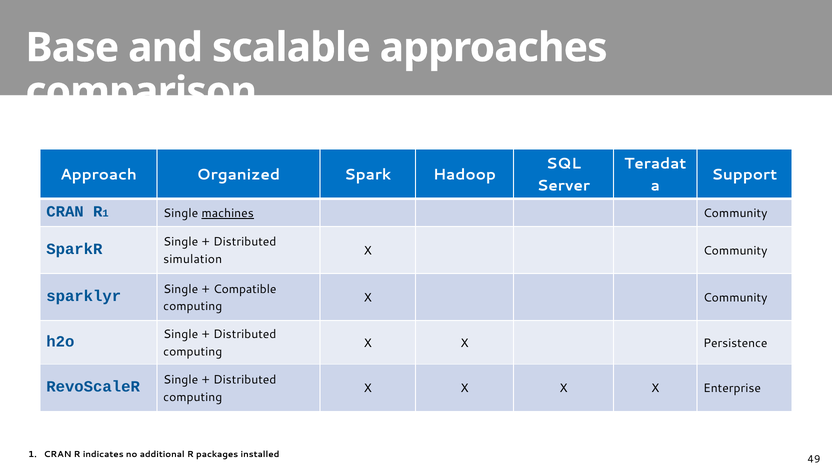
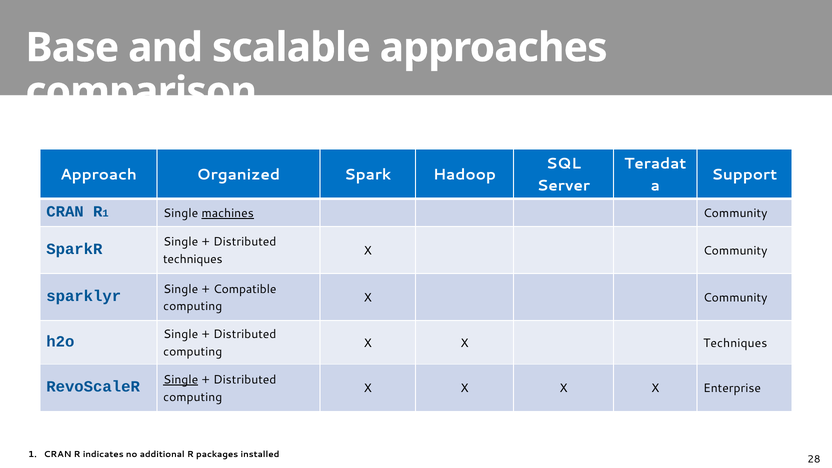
simulation: simulation -> techniques (193, 259)
X Persistence: Persistence -> Techniques (735, 343)
Single underline: none -> present (181, 380)
49: 49 -> 28 (814, 459)
